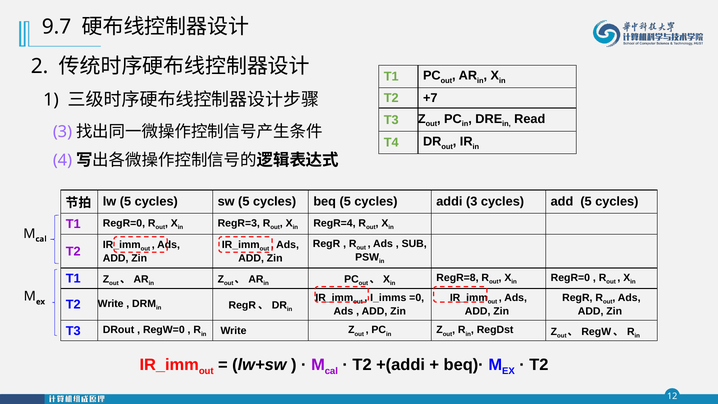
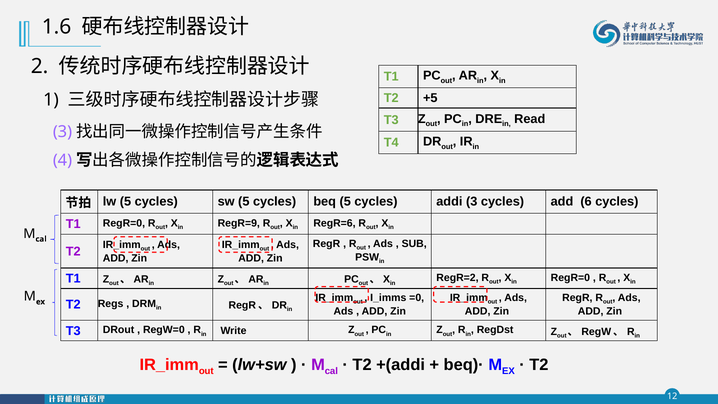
9.7: 9.7 -> 1.6 (57, 27)
+7: +7 -> +5 (430, 98)
add 5: 5 -> 6 (586, 202)
RegR=3: RegR=3 -> RegR=9 (239, 223)
RegR=4: RegR=4 -> RegR=6 (334, 223)
RegR=8: RegR=8 -> RegR=2 (457, 278)
T2 Write: Write -> Regs (111, 304)
